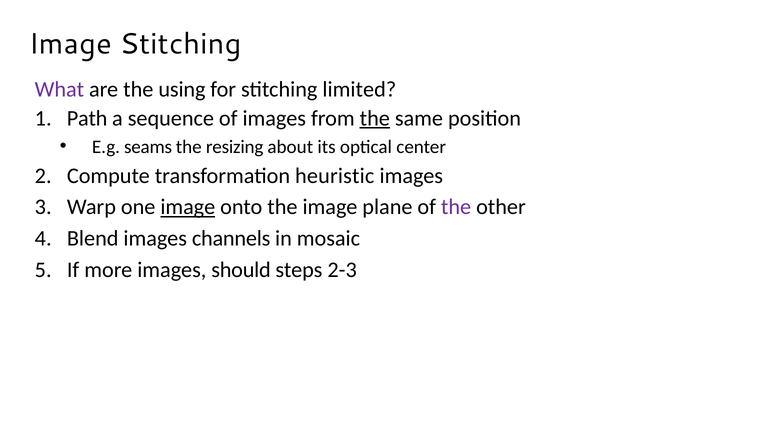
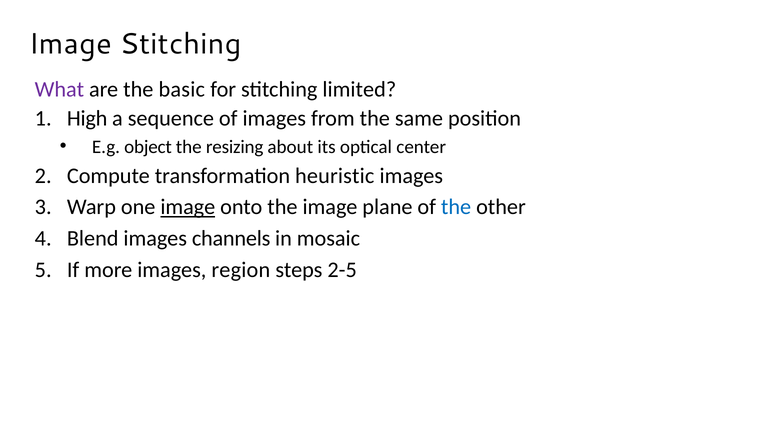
using: using -> basic (182, 89)
Path: Path -> High (87, 118)
the underline: present -> none (375, 118)
seams: seams -> object (148, 147)
the colour: purple -> blue (456, 207)
should: should -> region (241, 270)
2-3: 2-3 -> 2-5 (342, 270)
